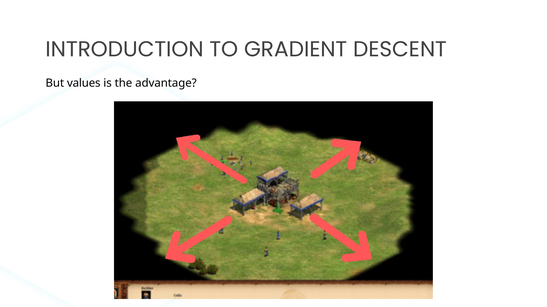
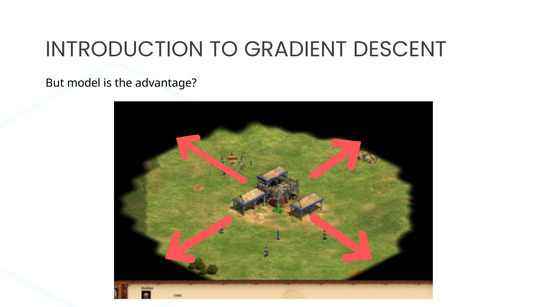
values: values -> model (84, 83)
